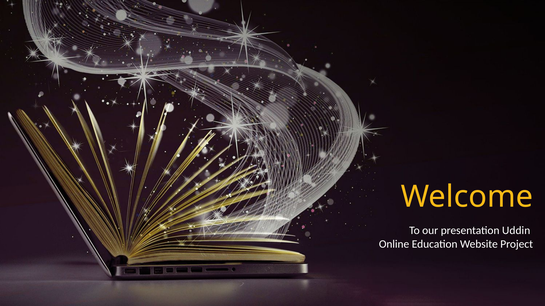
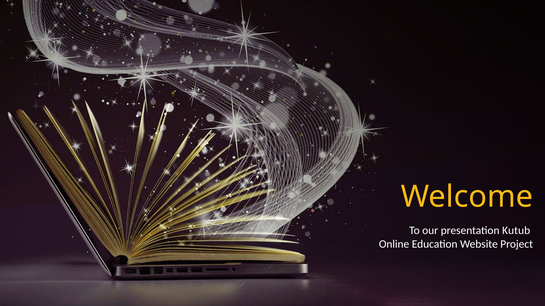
Uddin: Uddin -> Kutub (516, 231)
